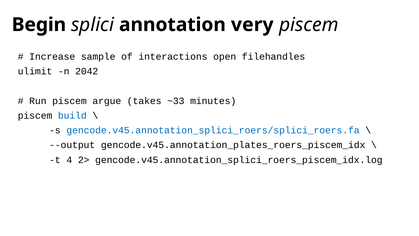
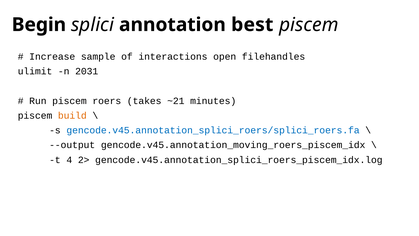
very: very -> best (252, 25)
2042: 2042 -> 2031 (87, 71)
argue: argue -> roers (107, 101)
~33: ~33 -> ~21 (176, 101)
build colour: blue -> orange (72, 116)
gencode.v45.annotation_plates_roers_piscem_idx: gencode.v45.annotation_plates_roers_piscem_idx -> gencode.v45.annotation_moving_roers_piscem_idx (233, 145)
